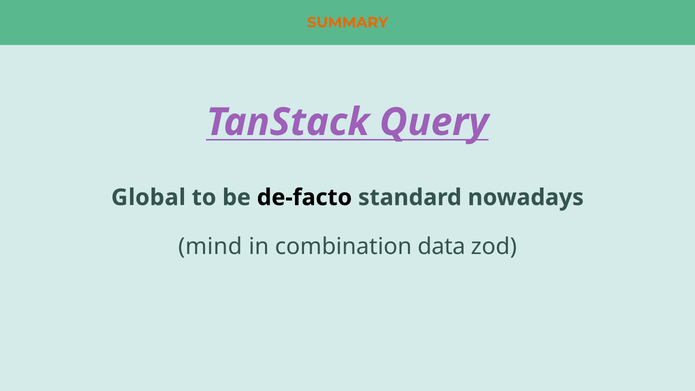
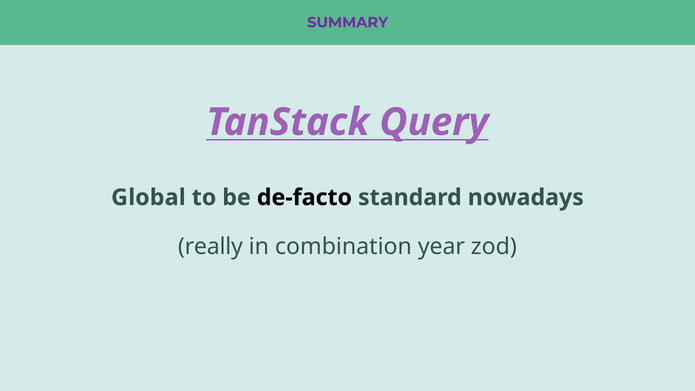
SUMMARY colour: orange -> purple (348, 22)
mind: mind -> really (210, 246)
data: data -> year (441, 246)
